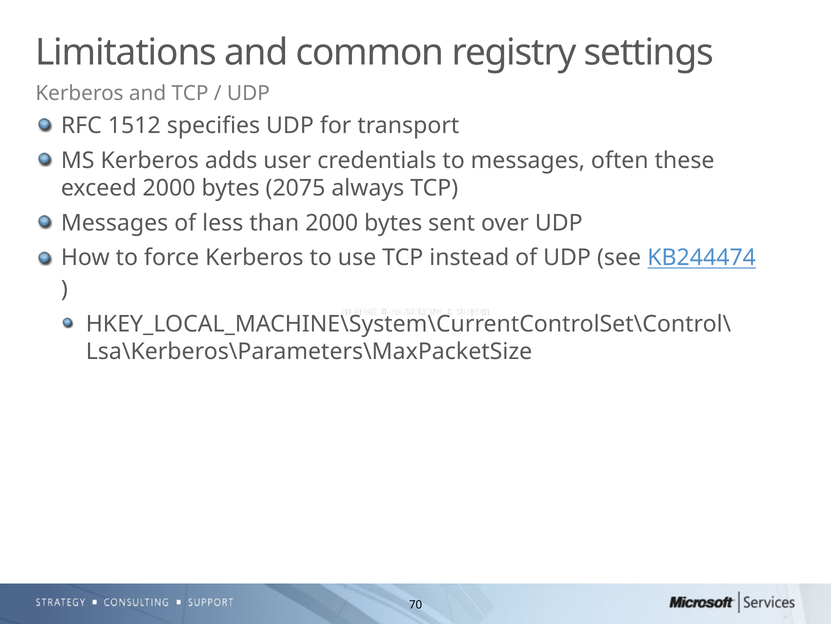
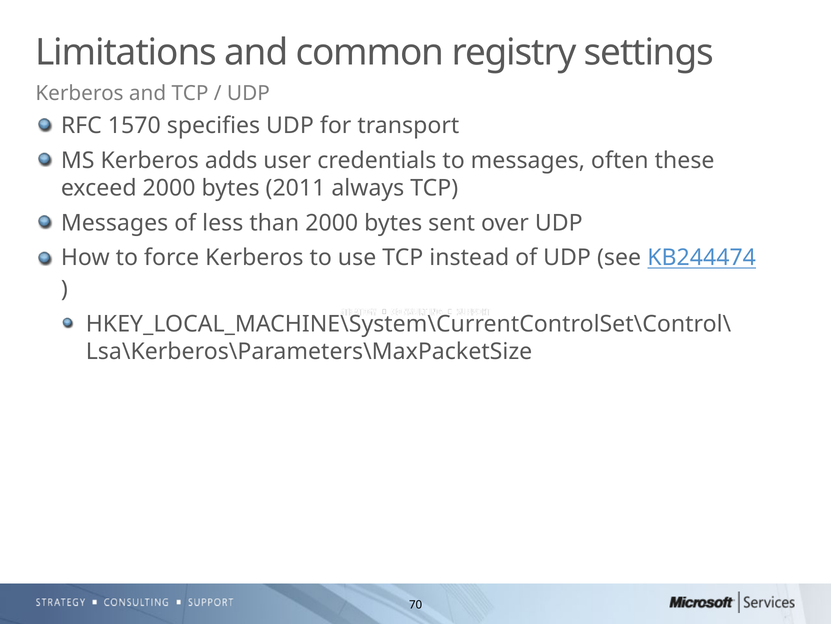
1512: 1512 -> 1570 (134, 126)
2075: 2075 -> 2011 (295, 188)
